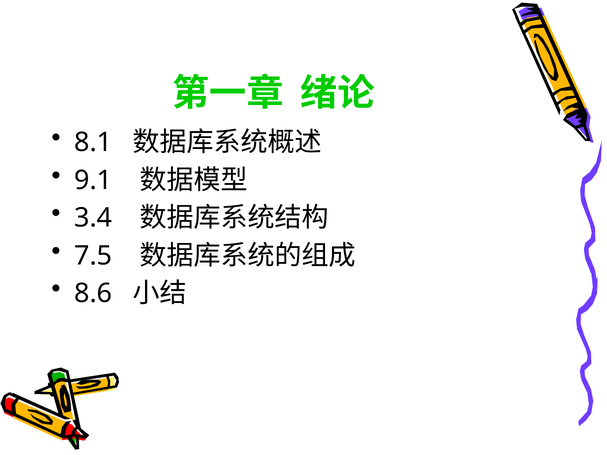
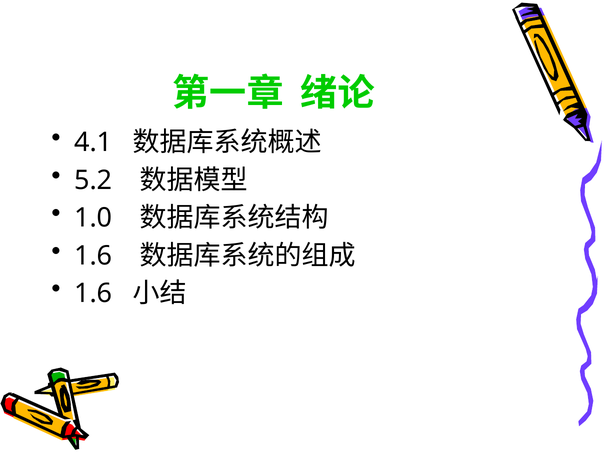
8.1: 8.1 -> 4.1 (93, 142)
9.1: 9.1 -> 5.2 (93, 180)
3.4: 3.4 -> 1.0 (93, 218)
7.5: 7.5 -> 1.6 (93, 256)
8.6: 8.6 -> 1.6 (93, 294)
